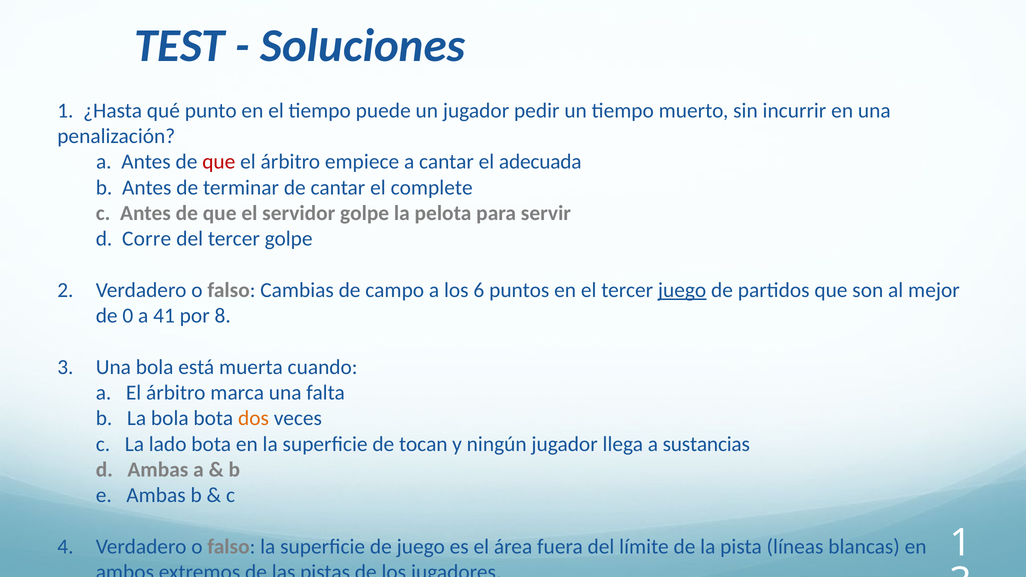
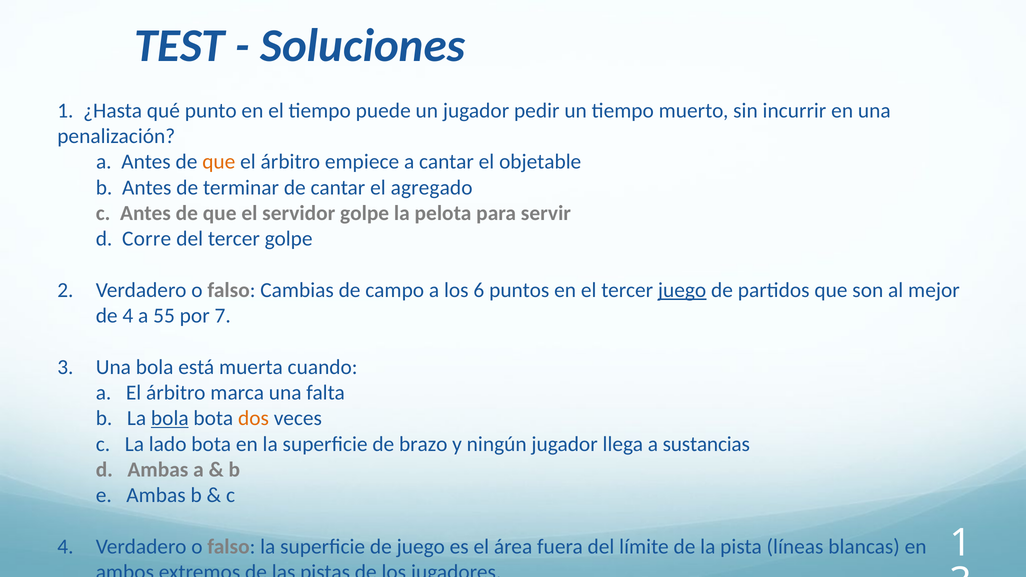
que colour: red -> orange (219, 162)
adecuada: adecuada -> objetable (540, 162)
complete: complete -> agregado (432, 188)
de 0: 0 -> 4 (128, 316)
41: 41 -> 55 (164, 316)
8: 8 -> 7 (223, 316)
bola underline: none -> present (170, 418)
tocan: tocan -> brazo (423, 444)
